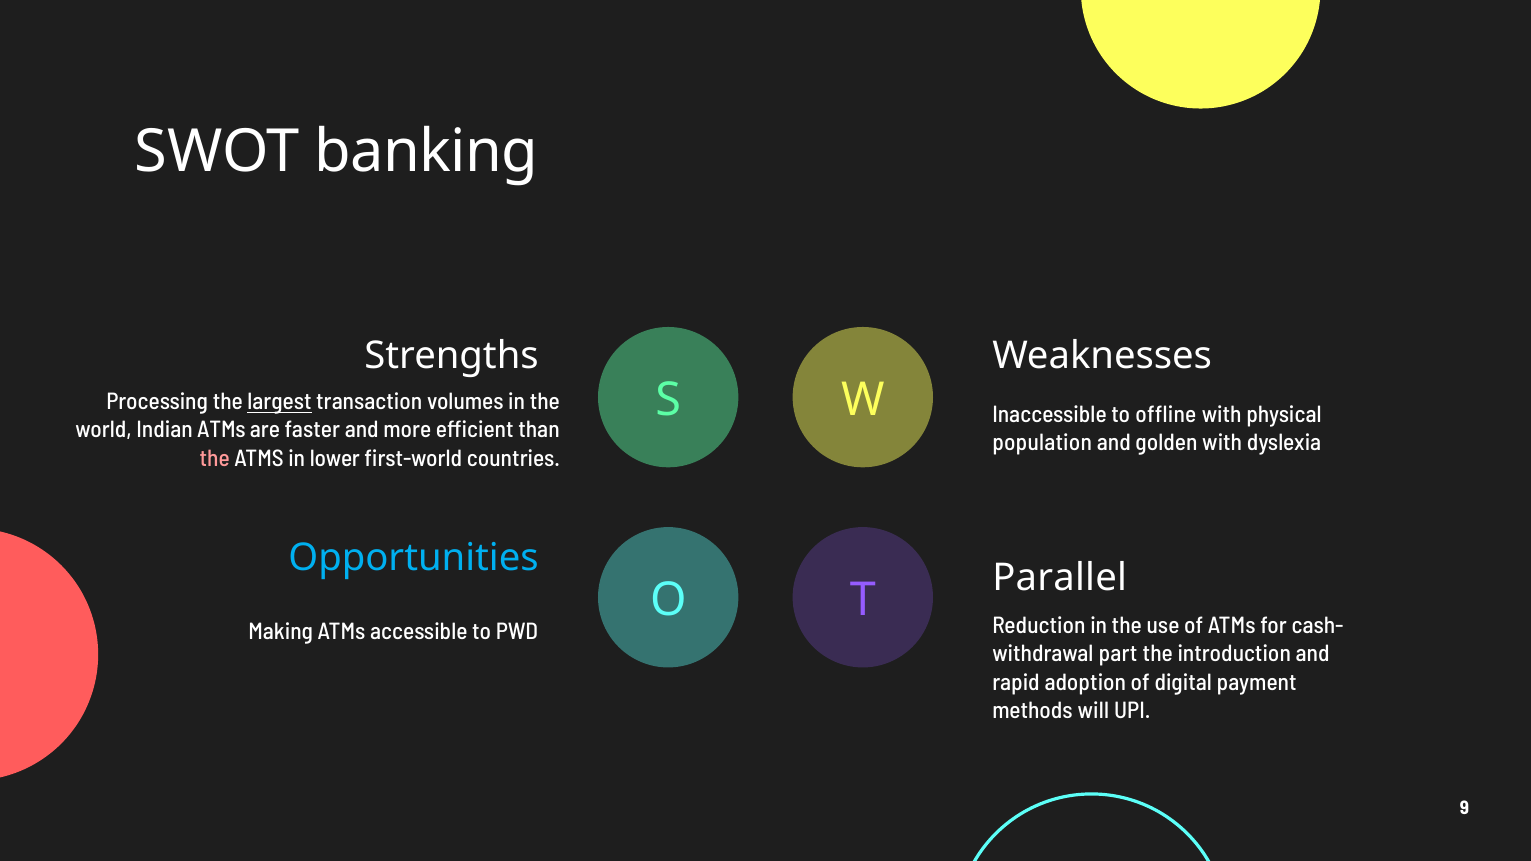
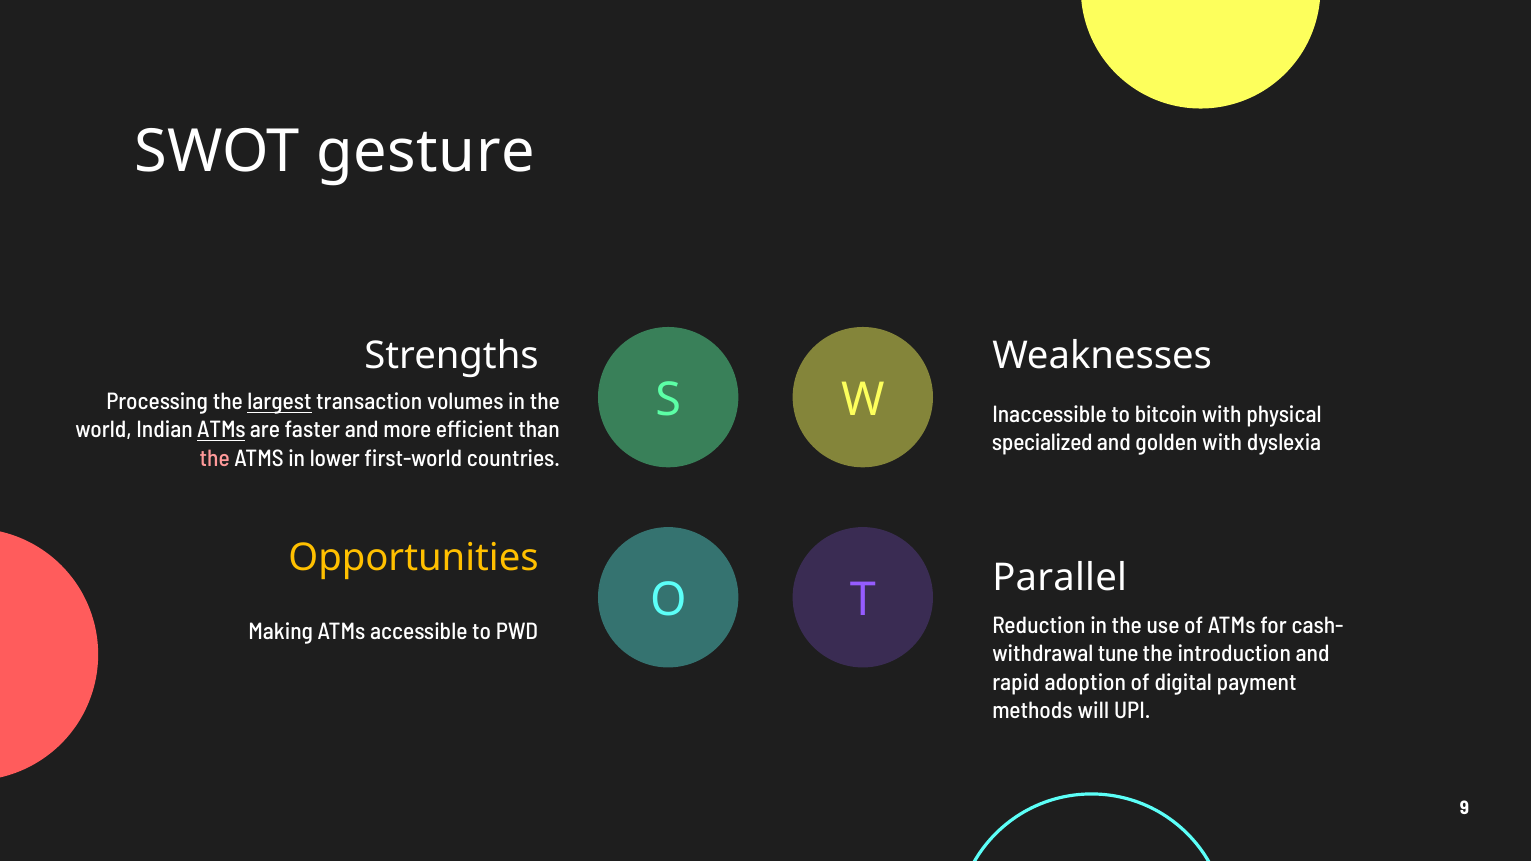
banking: banking -> gesture (426, 152)
offline: offline -> bitcoin (1166, 414)
ATMs underline: none -> present (221, 430)
population: population -> specialized (1042, 442)
Opportunities colour: light blue -> yellow (414, 558)
part: part -> tune (1118, 654)
